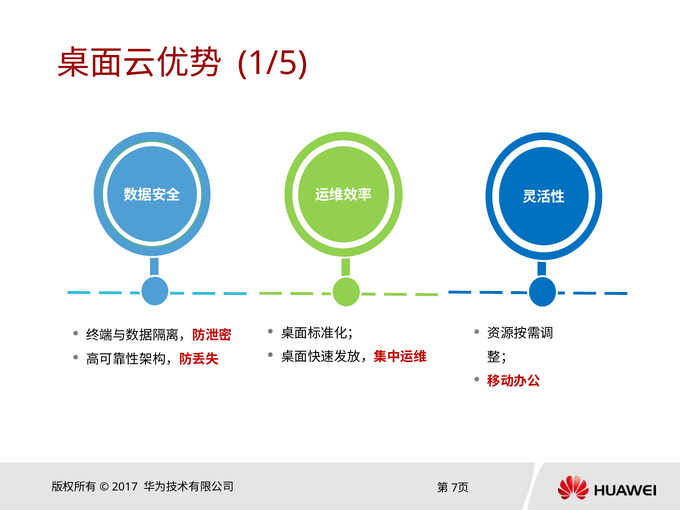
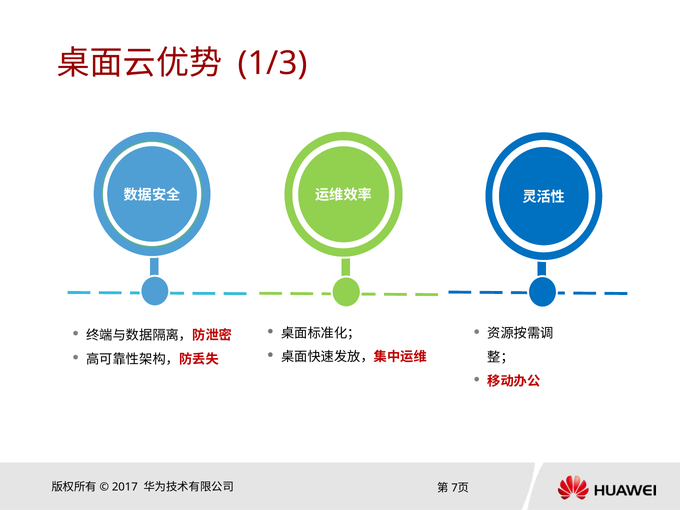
1/5: 1/5 -> 1/3 (273, 63)
